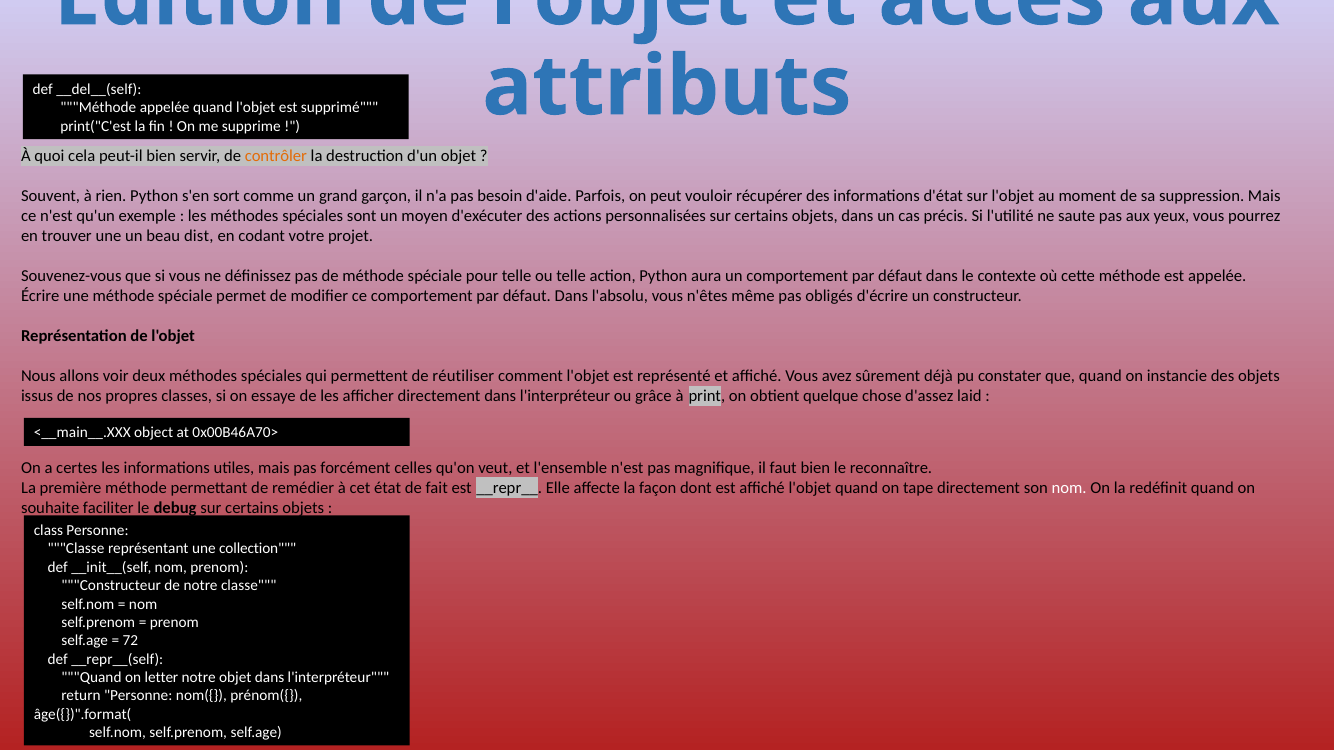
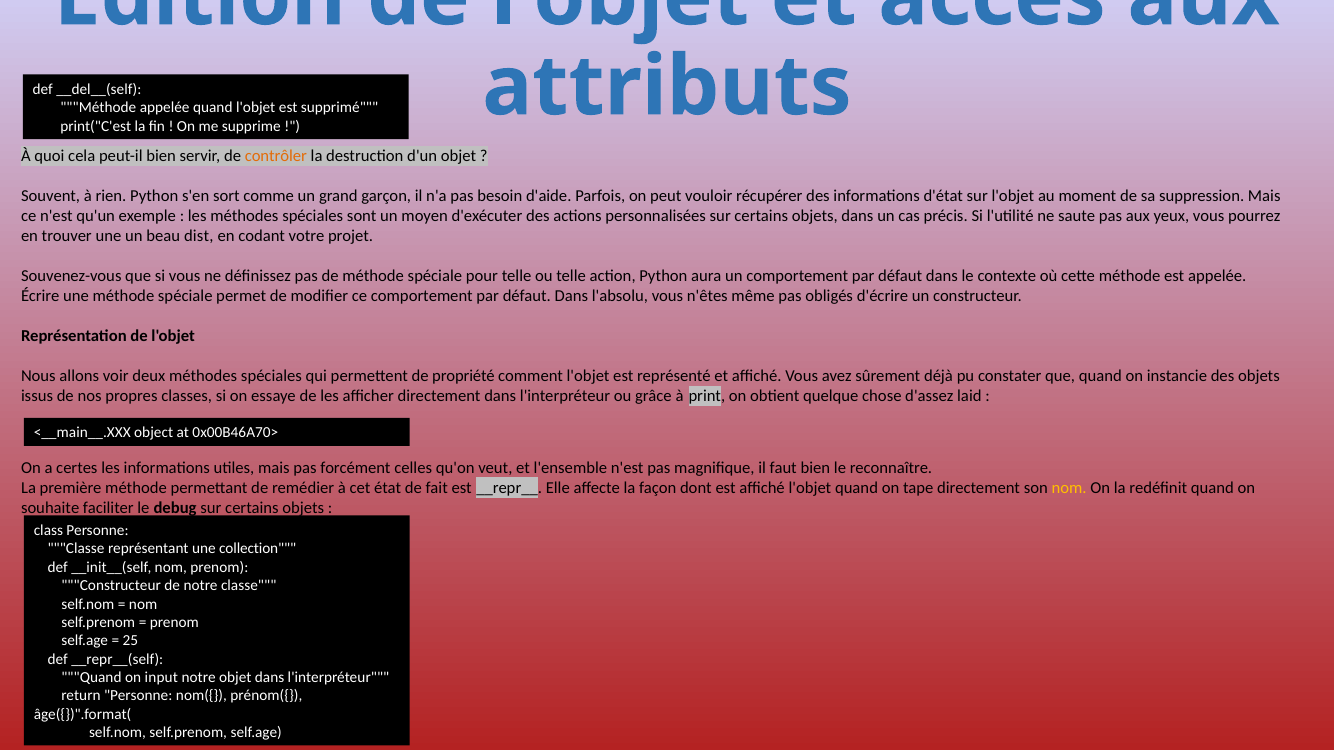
réutiliser: réutiliser -> propriété (463, 376)
nom colour: white -> yellow (1069, 488)
72: 72 -> 25 (130, 641)
letter: letter -> input (161, 678)
